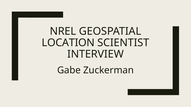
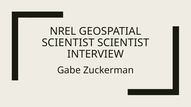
LOCATION: LOCATION -> SCIENTIST (68, 43)
